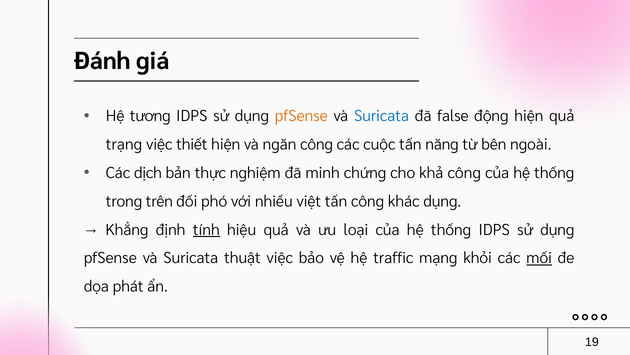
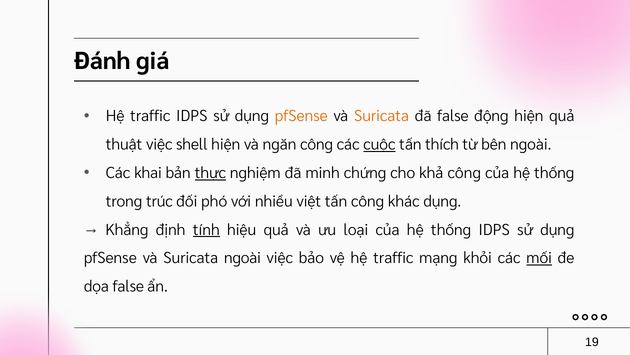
tương: tương -> traffic (150, 116)
Suricata colour: blue -> orange (382, 116)
trạng: trạng -> thuật (124, 144)
thiết: thiết -> shell (192, 144)
cuộc underline: none -> present (379, 144)
năng: năng -> thích (442, 144)
dịch: dịch -> khai (148, 173)
thực underline: none -> present (210, 173)
trên: trên -> trúc (159, 201)
Suricata thuật: thuật -> ngoài (243, 258)
dọa phát: phát -> false (128, 286)
